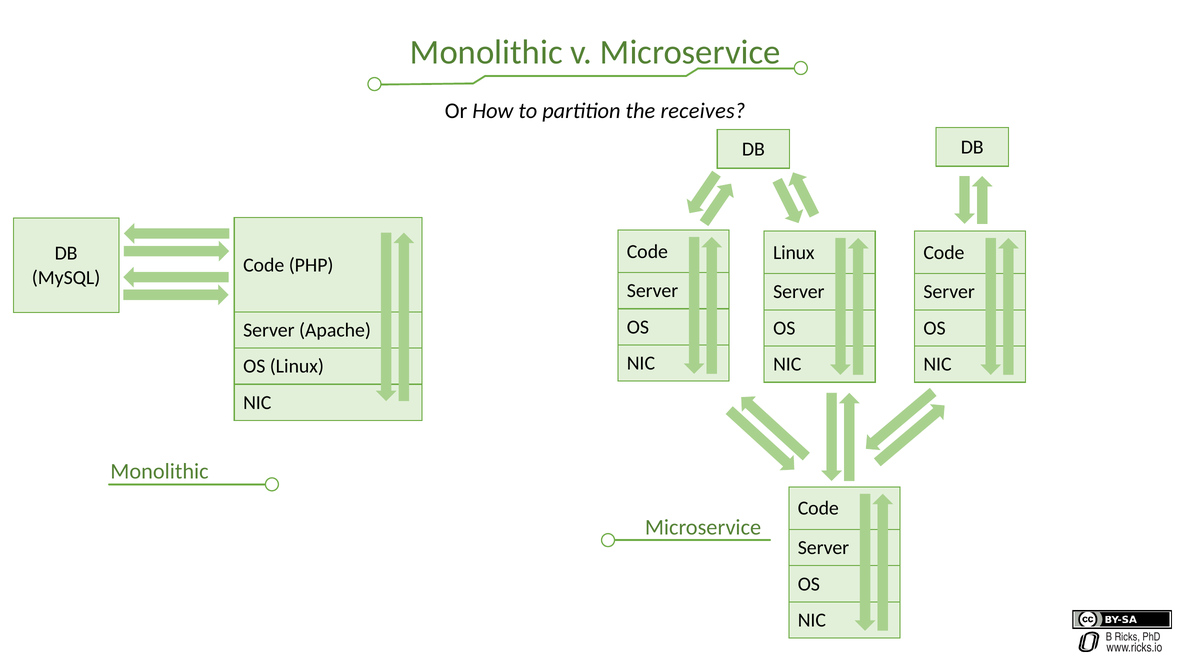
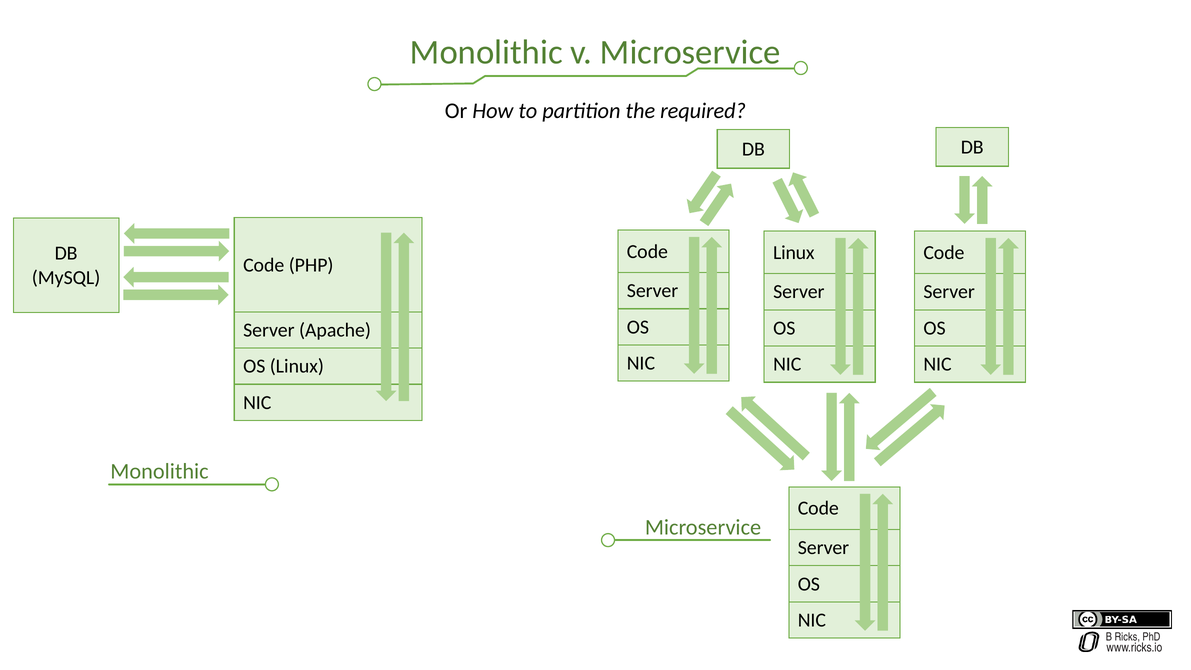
receives: receives -> required (703, 111)
